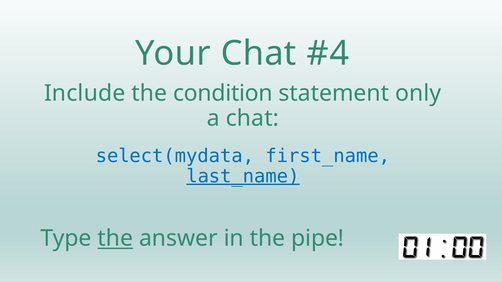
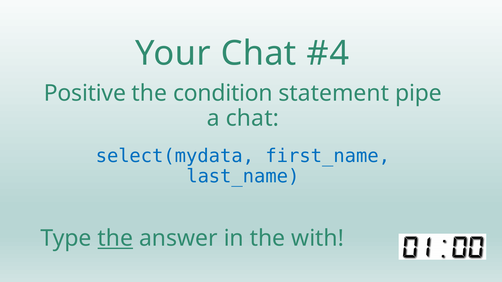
Include: Include -> Positive (85, 93)
only: only -> pipe (418, 93)
last_name underline: present -> none (243, 177)
pipe: pipe -> with (318, 239)
